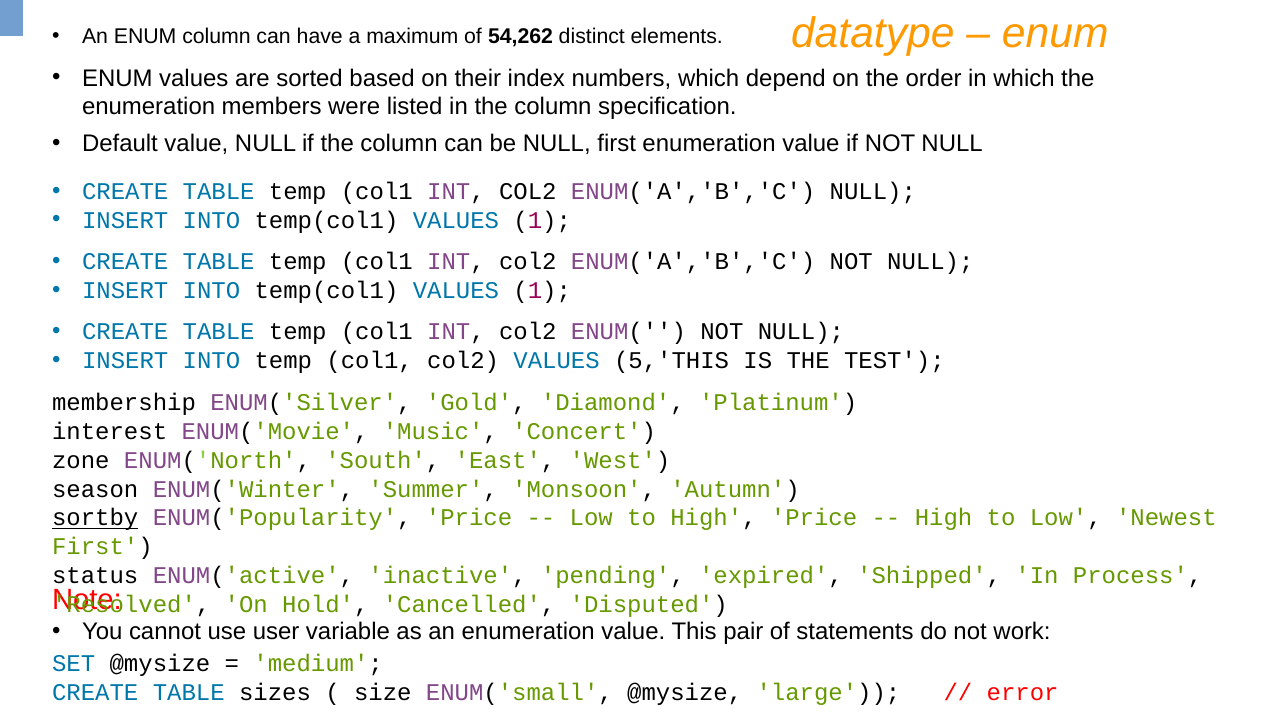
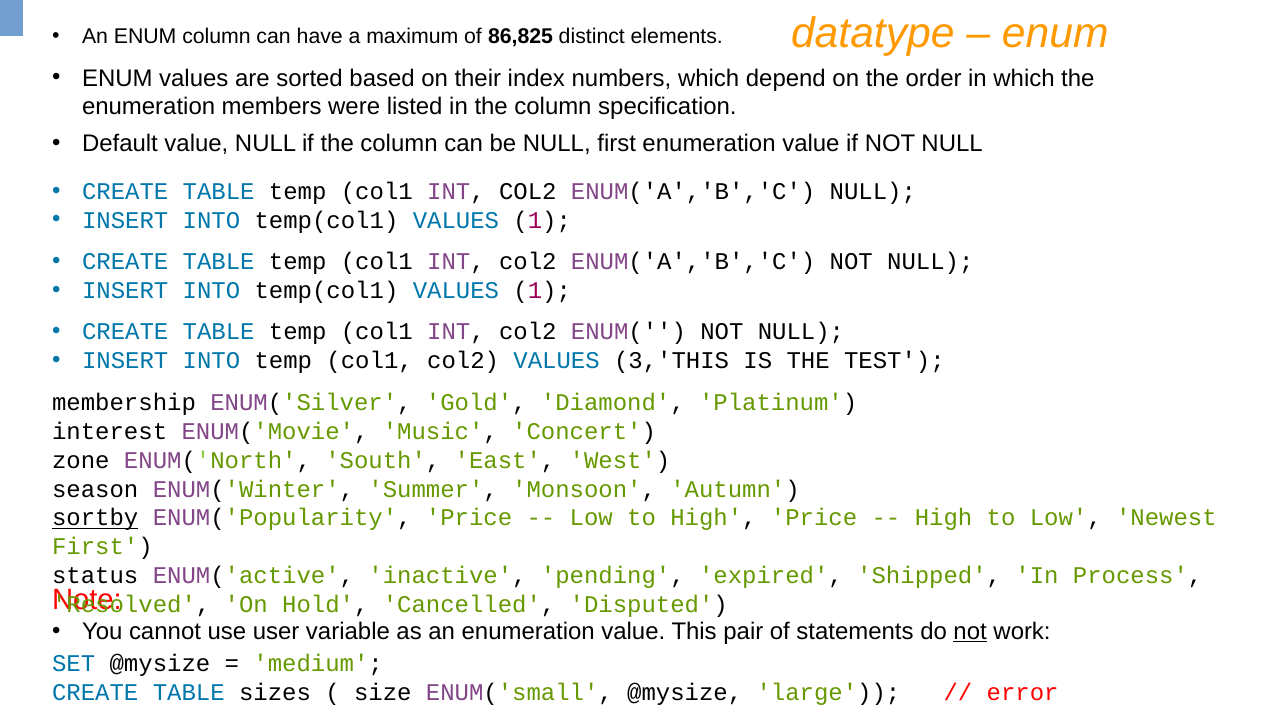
54,262: 54,262 -> 86,825 (521, 37)
5,'THIS: 5,'THIS -> 3,'THIS (672, 361)
not underline: none -> present (970, 631)
